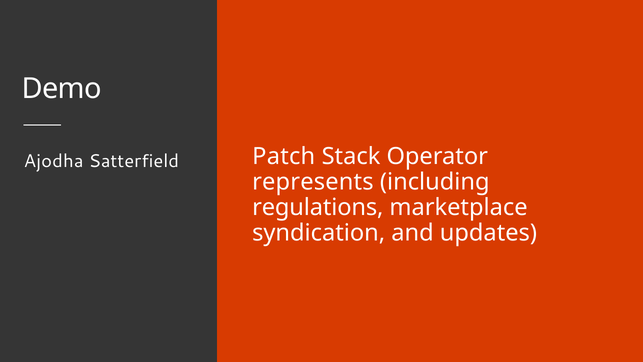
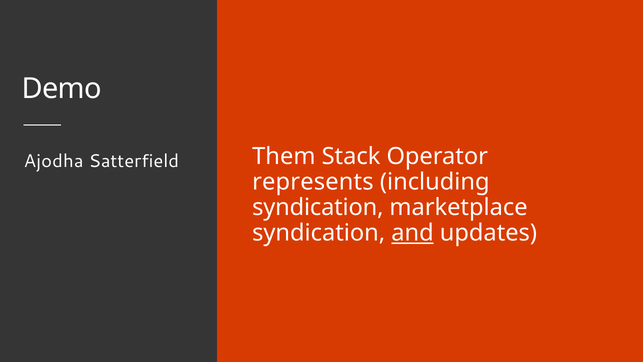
Patch: Patch -> Them (284, 156)
regulations: regulations -> syndication (318, 207)
and underline: none -> present (413, 233)
